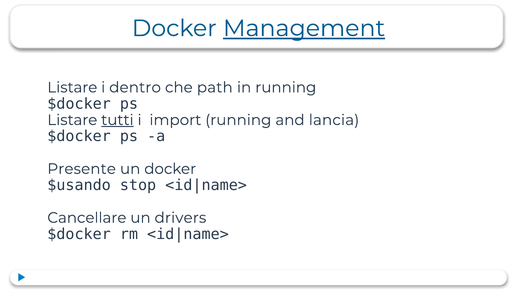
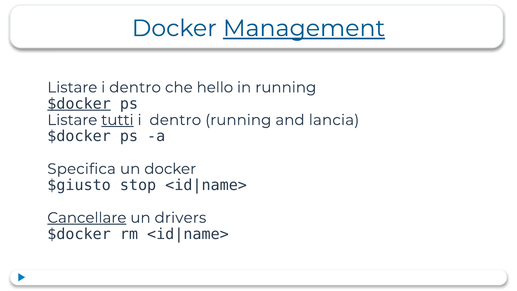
path: path -> hello (215, 87)
$docker underline: none -> present (79, 104)
import: import -> dentro (175, 120)
Presente: Presente -> Specifica (82, 169)
$usando: $usando -> $giusto (79, 185)
Cancellare underline: none -> present (87, 218)
